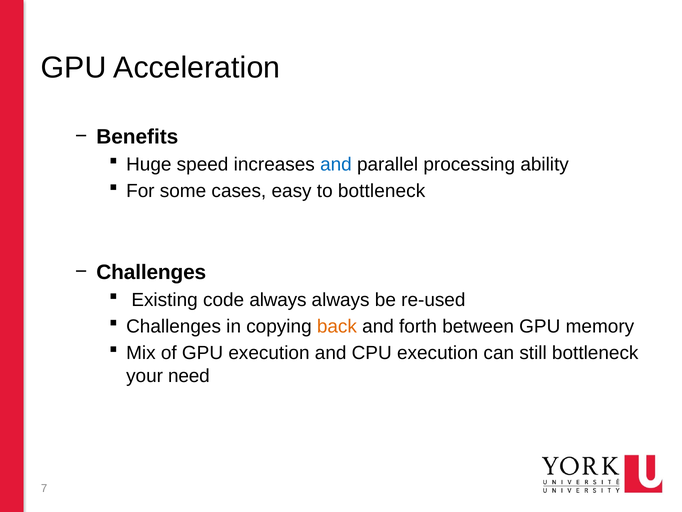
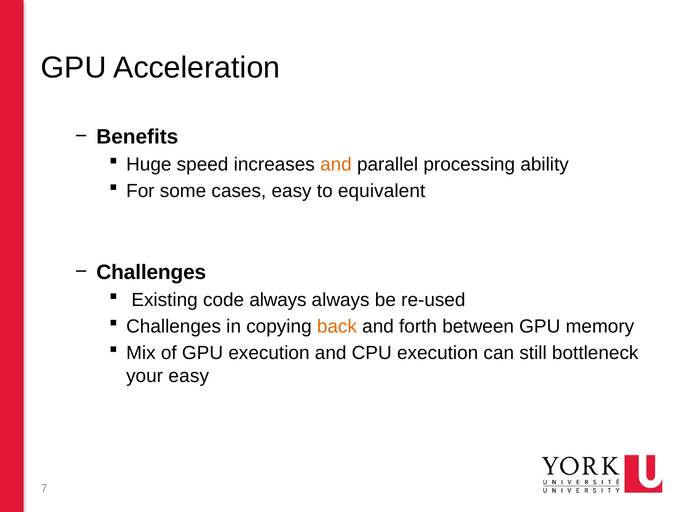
and colour: blue -> orange (336, 164)
to bottleneck: bottleneck -> equivalent (382, 191)
your need: need -> easy (189, 375)
